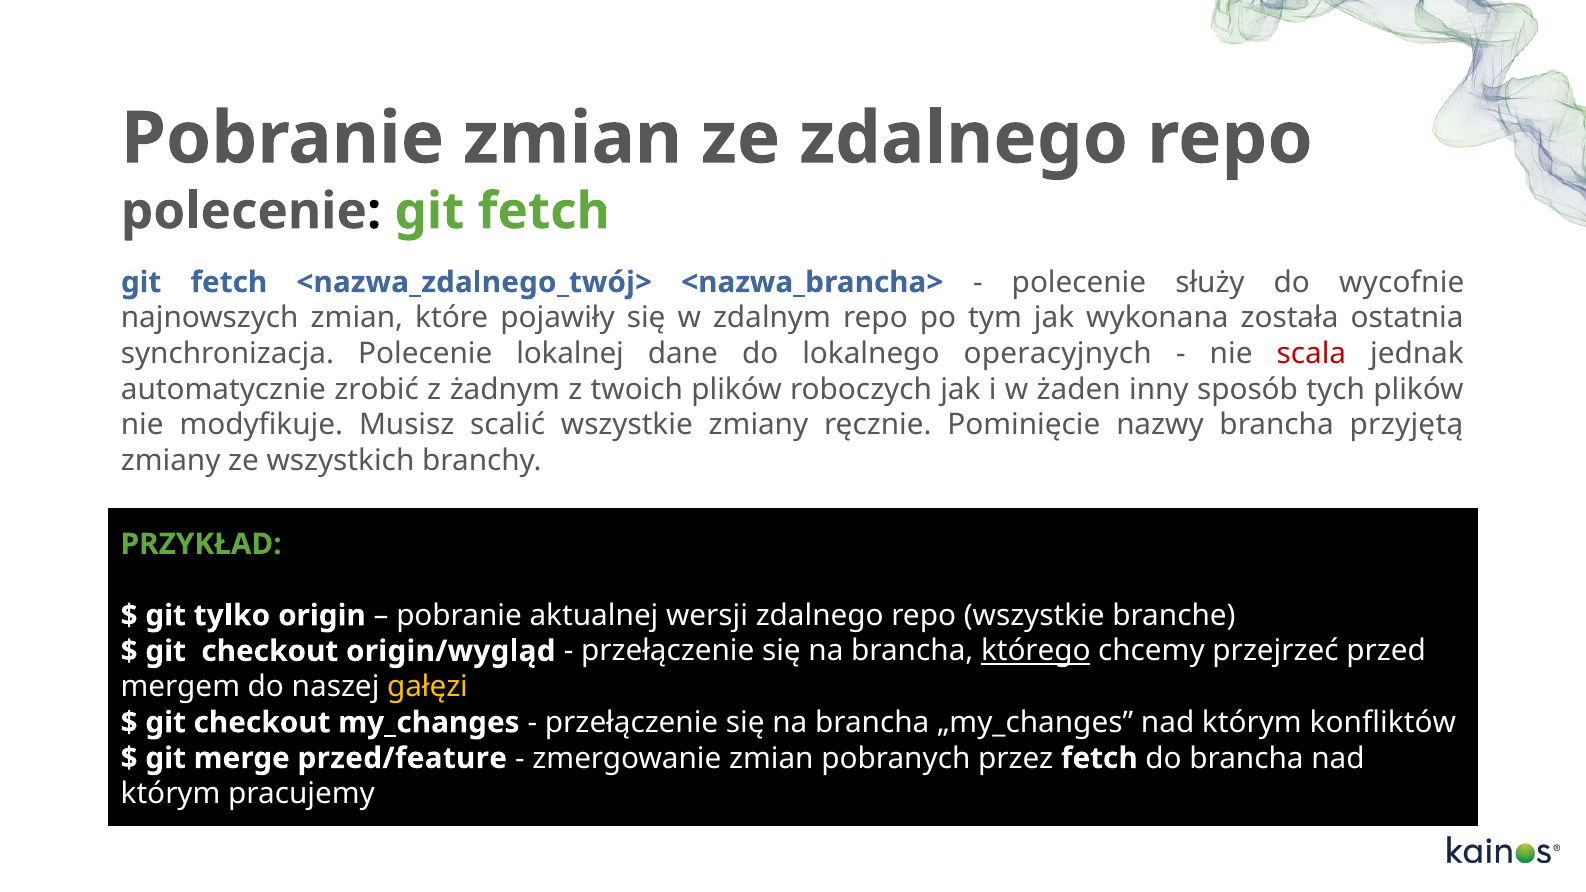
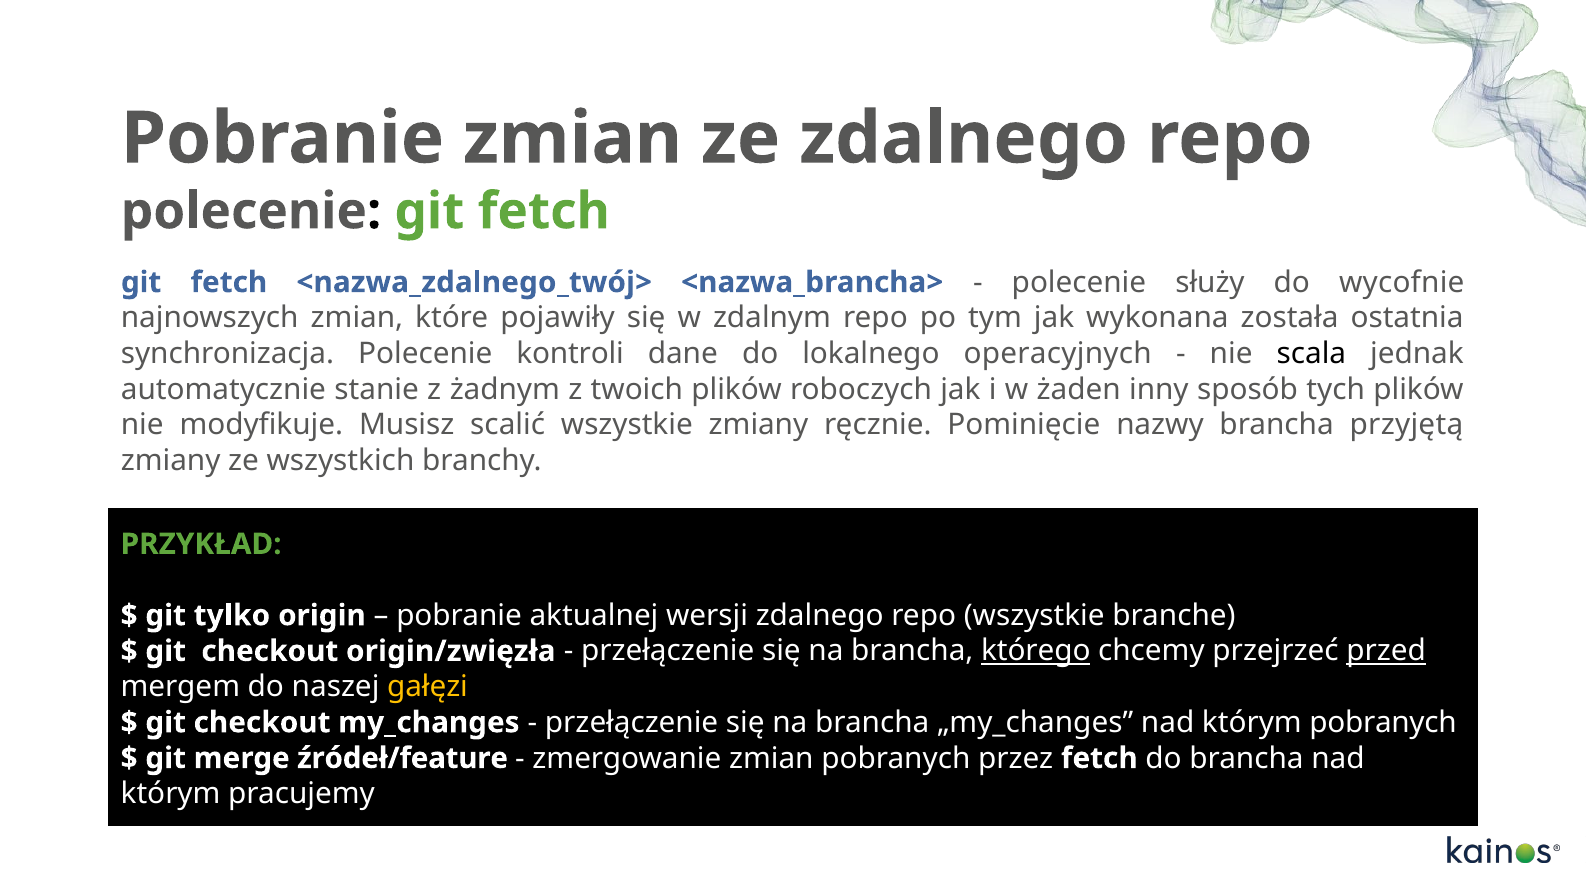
lokalnej: lokalnej -> kontroli (570, 354)
scala colour: red -> black (1311, 354)
zrobić: zrobić -> stanie (377, 389)
origin/wygląd: origin/wygląd -> origin/zwięzła (451, 651)
przed underline: none -> present (1386, 651)
którym konfliktów: konfliktów -> pobranych (1383, 723)
przed/feature: przed/feature -> źródeł/feature (403, 758)
